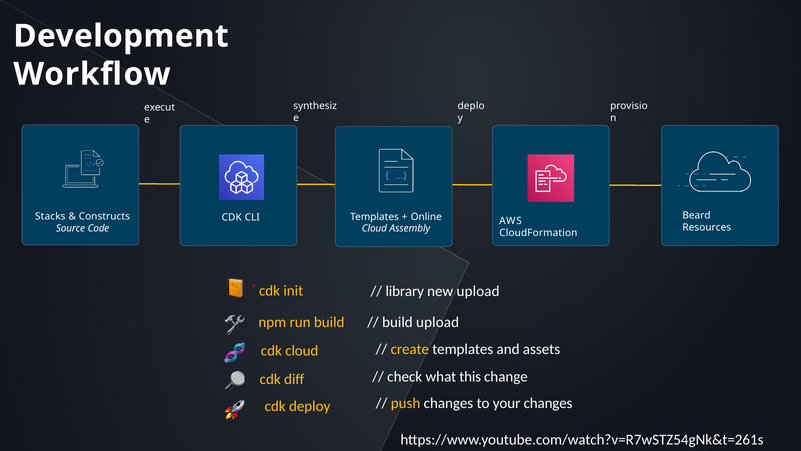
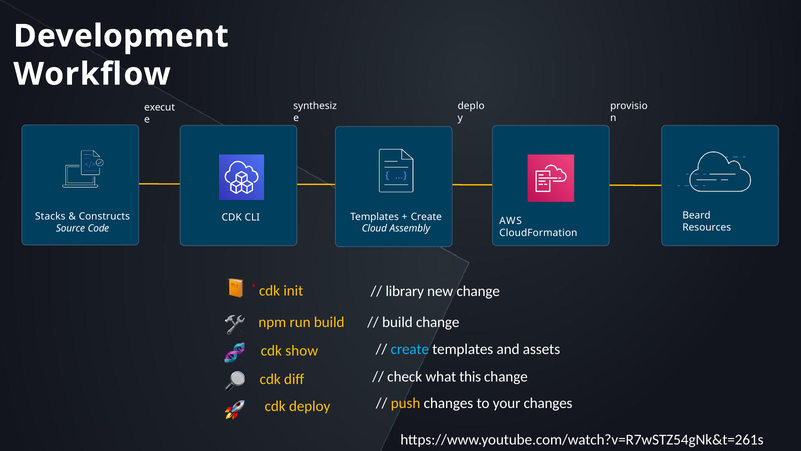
Online: Online -> Create (426, 216)
new upload: upload -> change (478, 291)
build upload: upload -> change (438, 322)
create colour: yellow -> light blue (410, 349)
cdk cloud: cloud -> show (302, 350)
